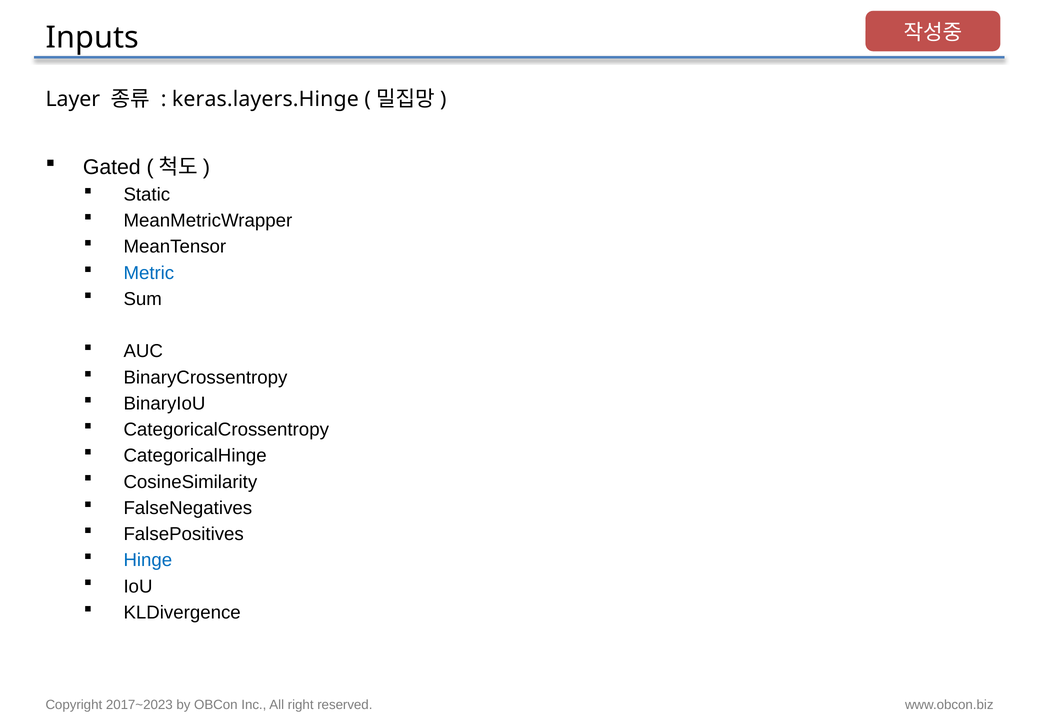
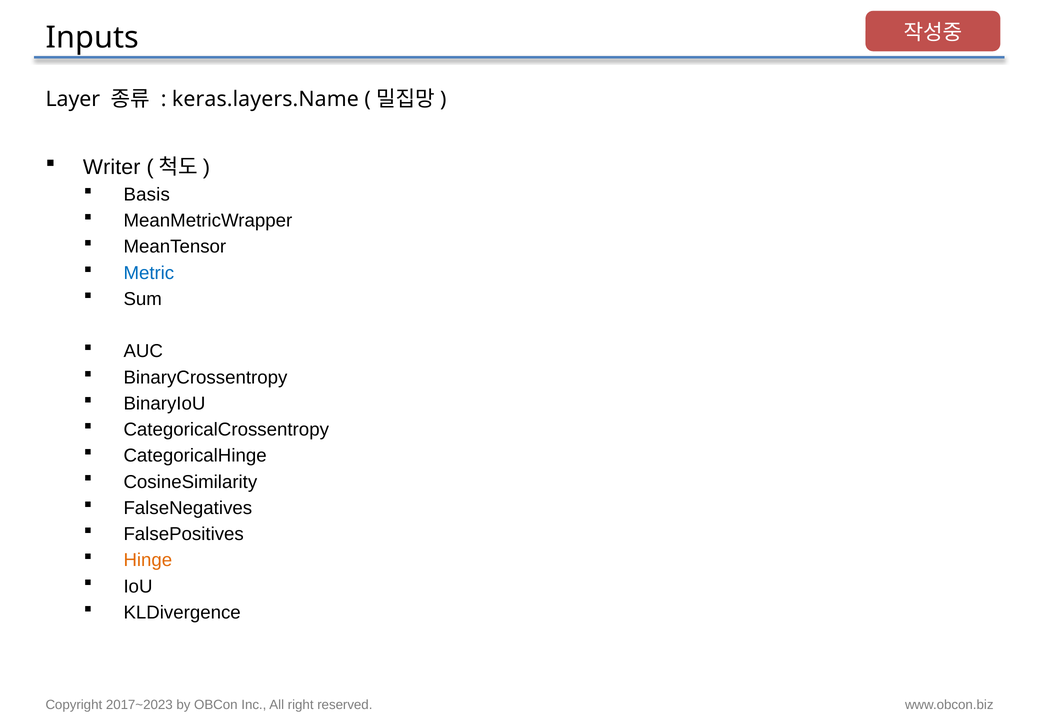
keras.layers.Hinge: keras.layers.Hinge -> keras.layers.Name (265, 99)
Gated: Gated -> Writer (112, 167)
Static: Static -> Basis (147, 195)
Hinge colour: blue -> orange (148, 560)
